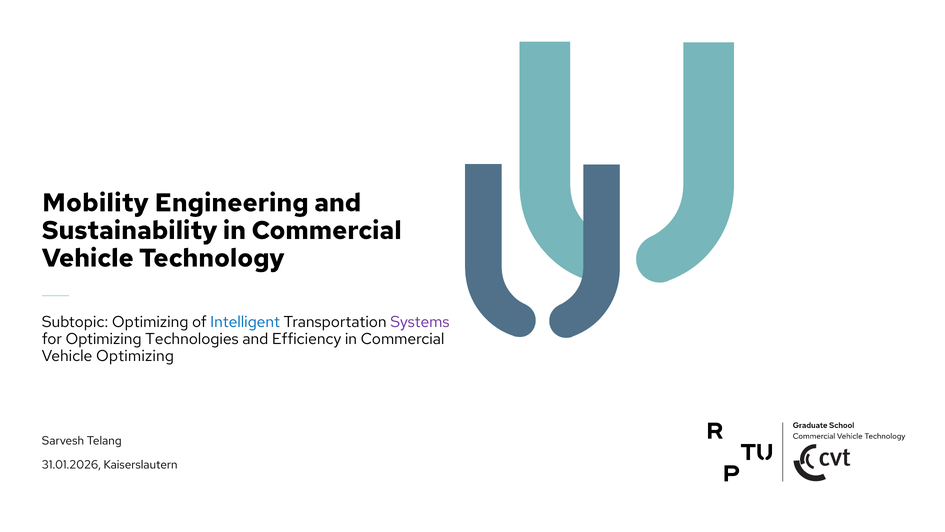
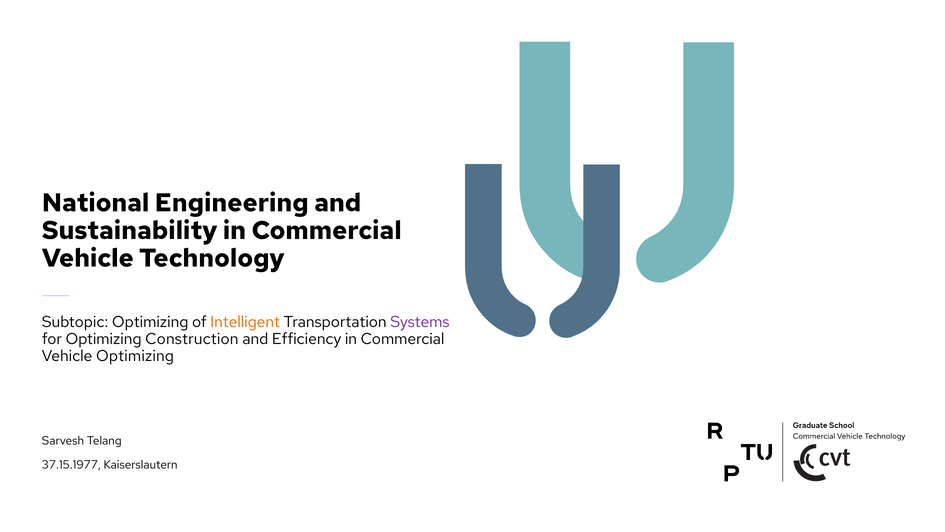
Mobility: Mobility -> National (96, 203)
Intelligent colour: blue -> orange (245, 322)
Technologies: Technologies -> Construction (192, 339)
31.01.2026: 31.01.2026 -> 37.15.1977 (71, 464)
